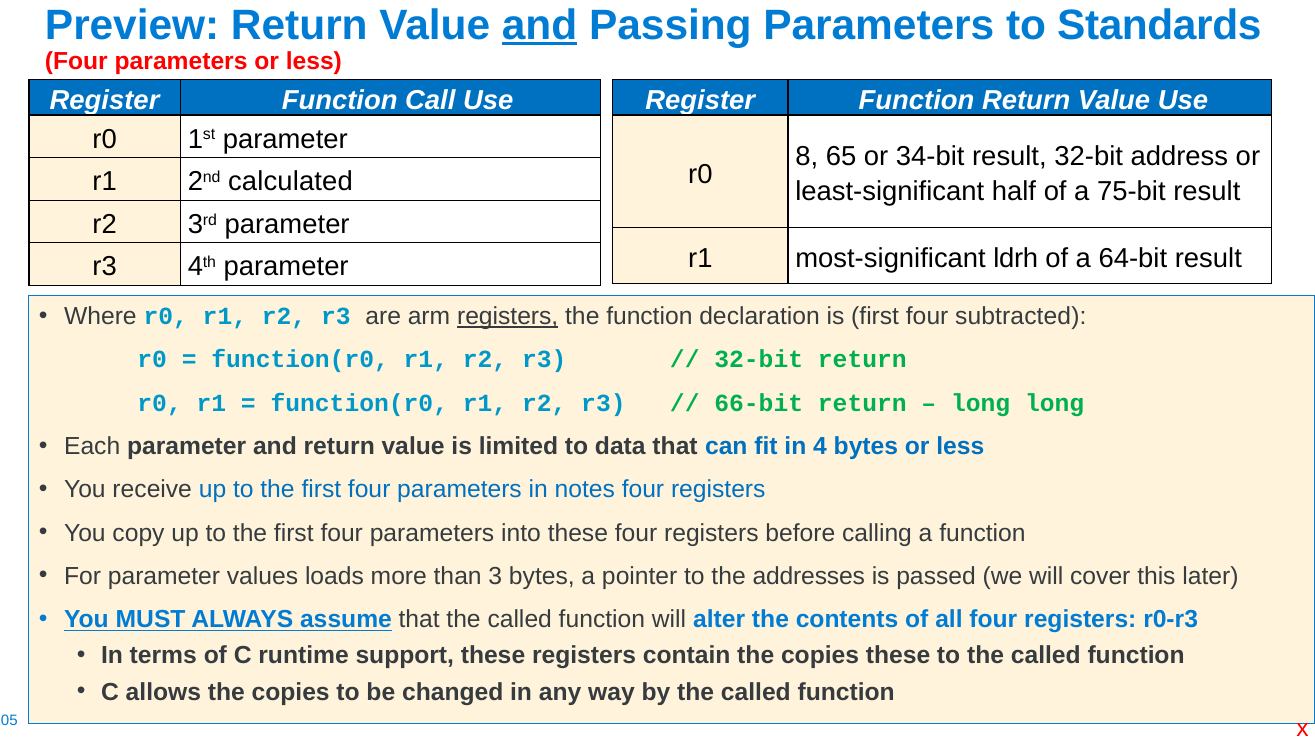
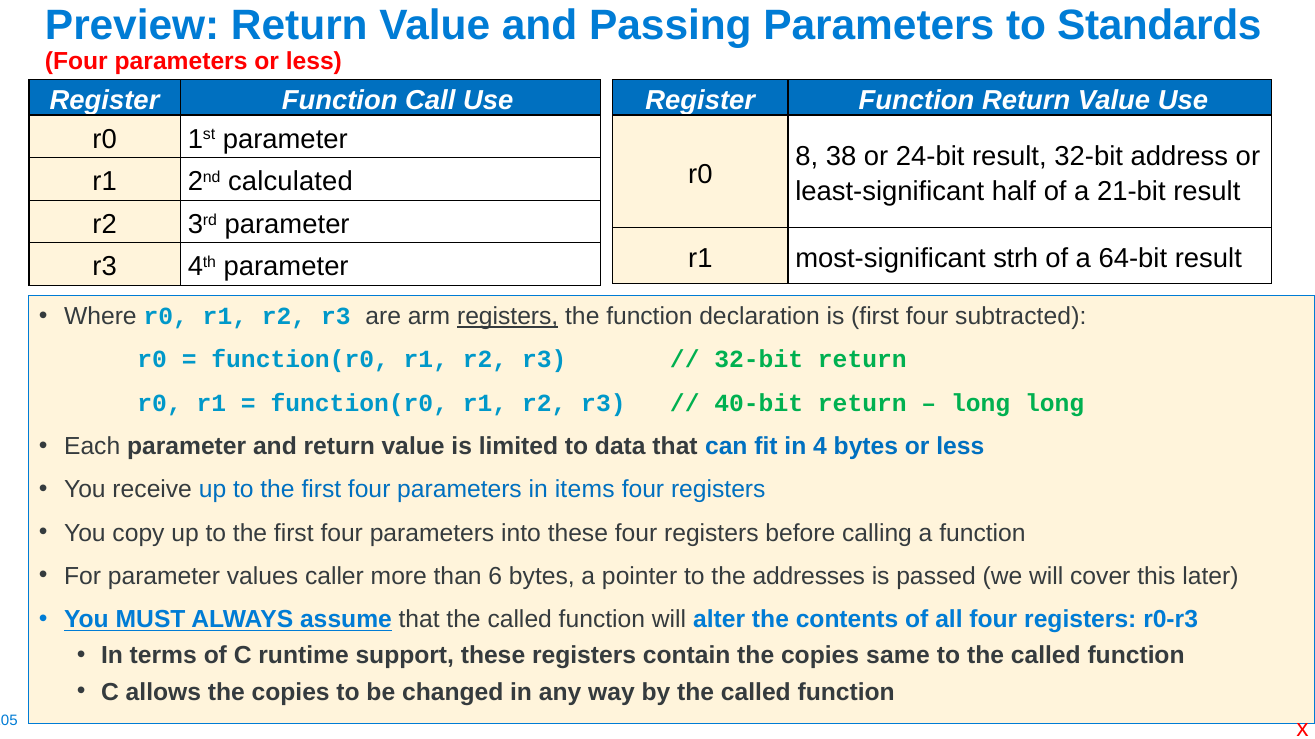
and underline: present -> none (540, 25)
65: 65 -> 38 (841, 157)
34-bit: 34-bit -> 24-bit (930, 157)
75-bit: 75-bit -> 21-bit (1131, 192)
ldrh: ldrh -> strh (1016, 259)
66-bit: 66-bit -> 40-bit (759, 403)
notes: notes -> items (585, 490)
loads: loads -> caller (334, 577)
3: 3 -> 6 (495, 577)
copies these: these -> same (898, 656)
